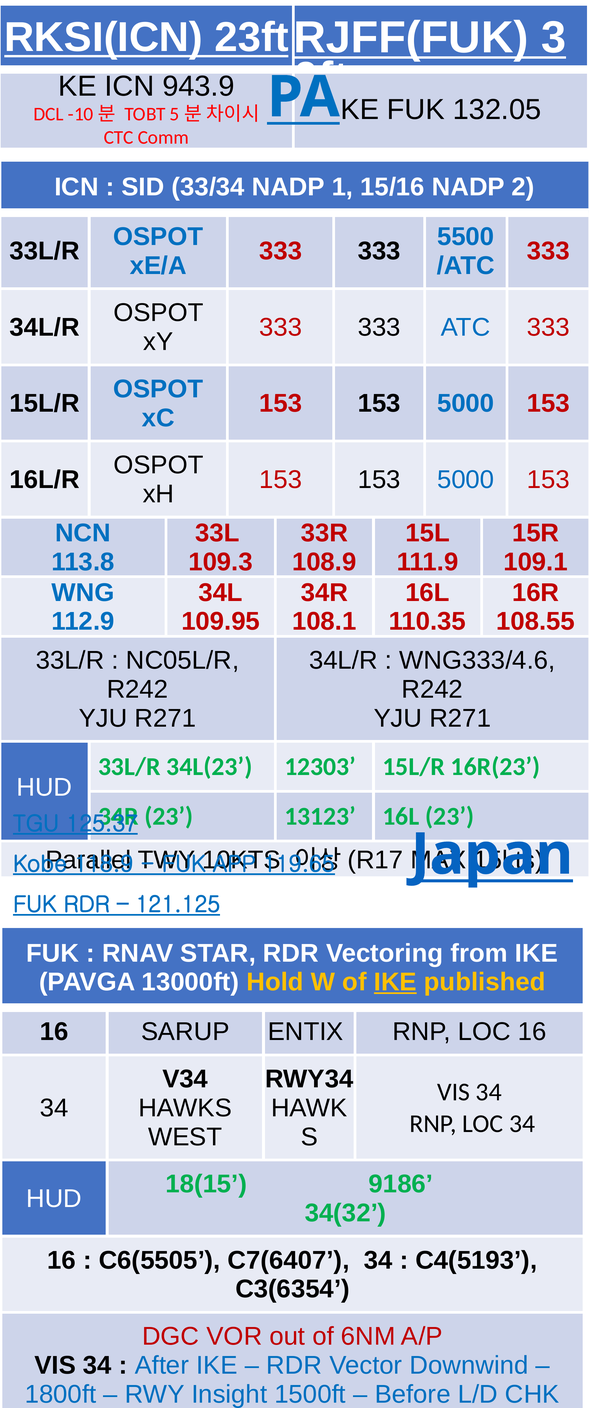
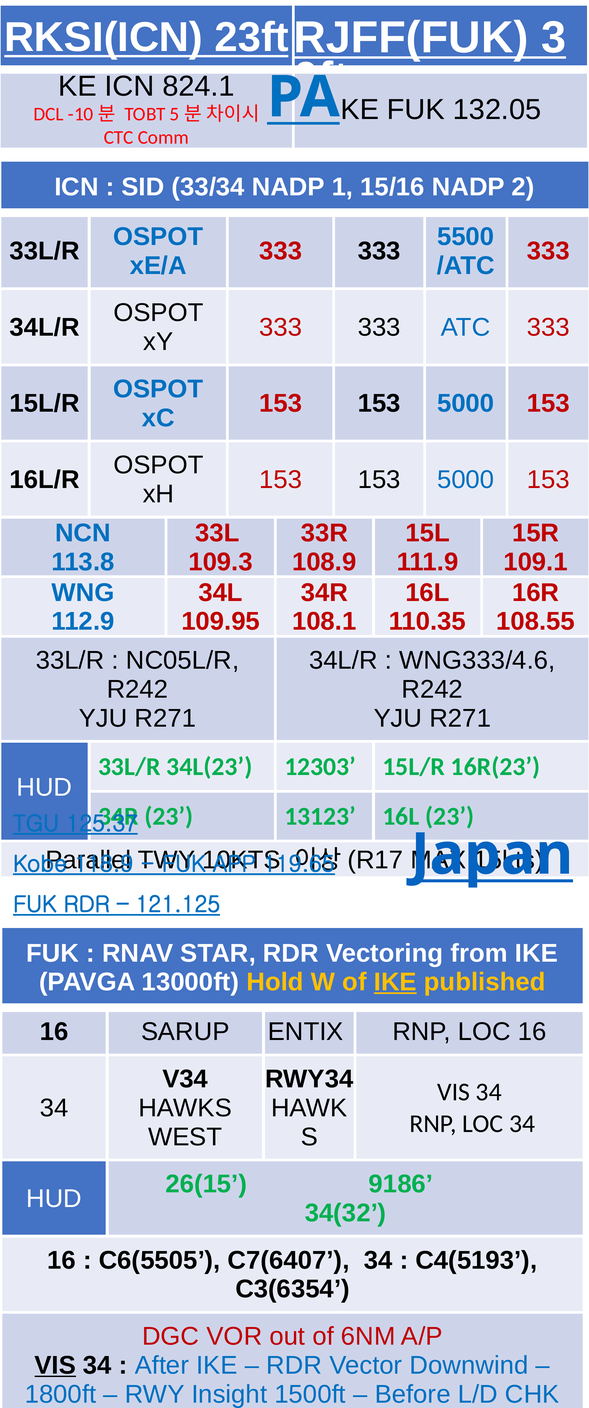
943.9: 943.9 -> 824.1 (199, 86)
18(15: 18(15 -> 26(15 (206, 1185)
VIS underline: none -> present (55, 1367)
